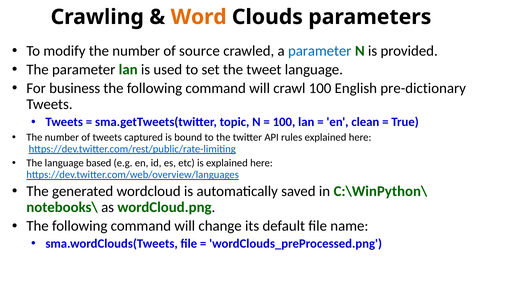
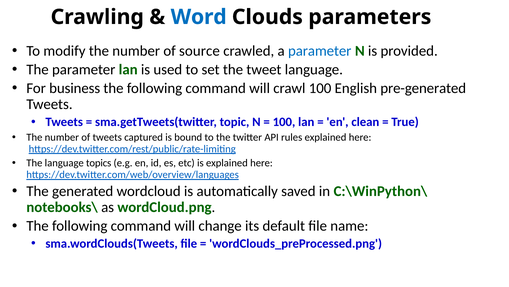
Word colour: orange -> blue (199, 17)
pre-dictionary: pre-dictionary -> pre-generated (423, 88)
based: based -> topics (99, 163)
